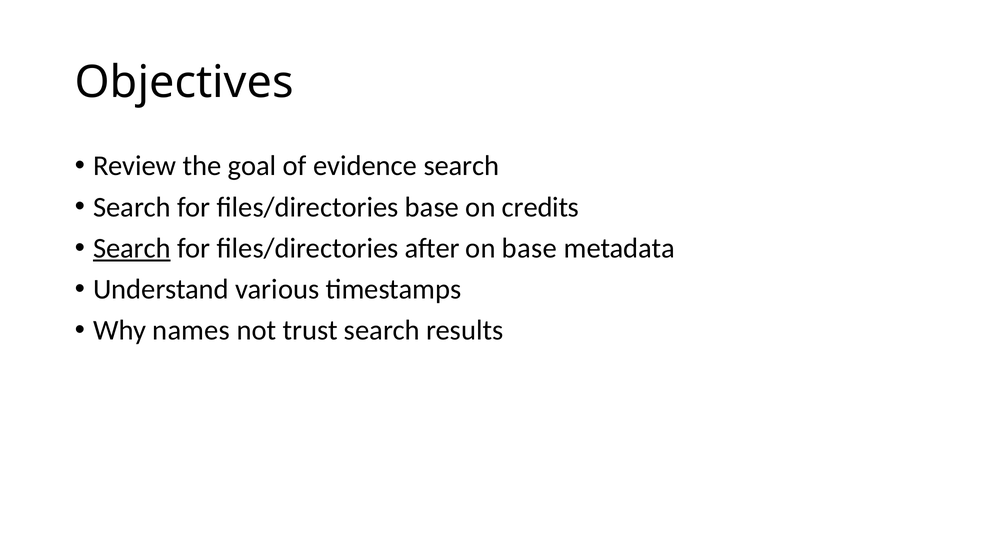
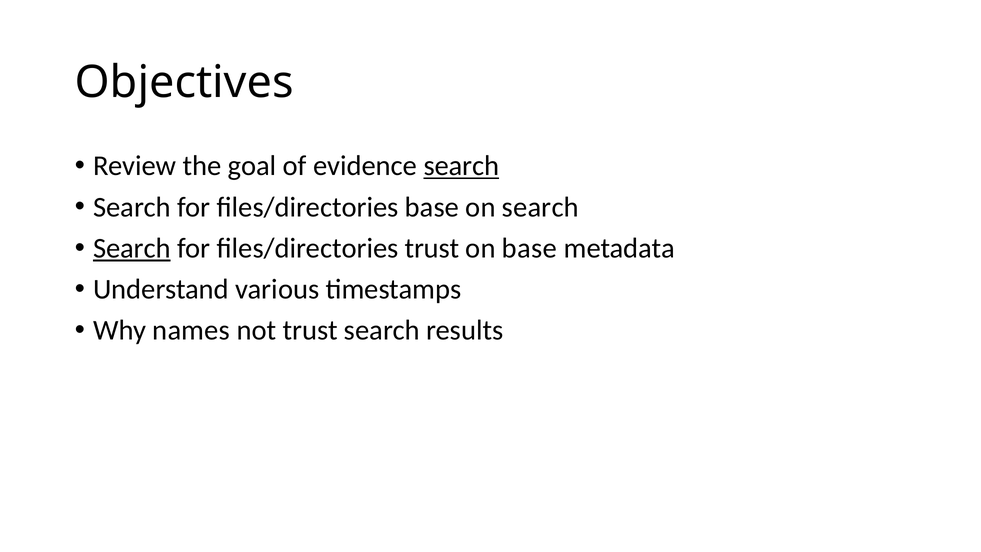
search underline: none -> present (461, 166)
on credits: credits -> search (540, 207)
files/directories after: after -> trust (432, 248)
